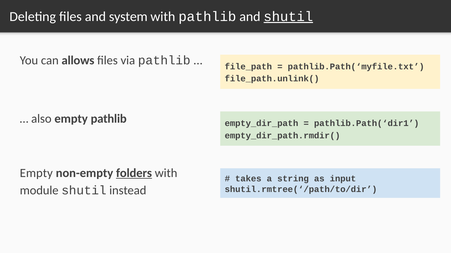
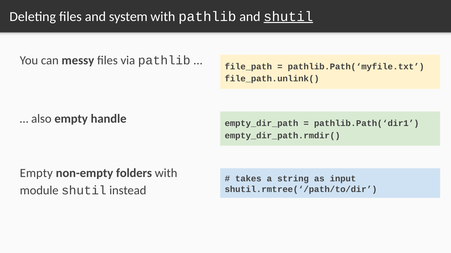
allows: allows -> messy (78, 61)
empty pathlib: pathlib -> handle (109, 119)
folders underline: present -> none (134, 174)
